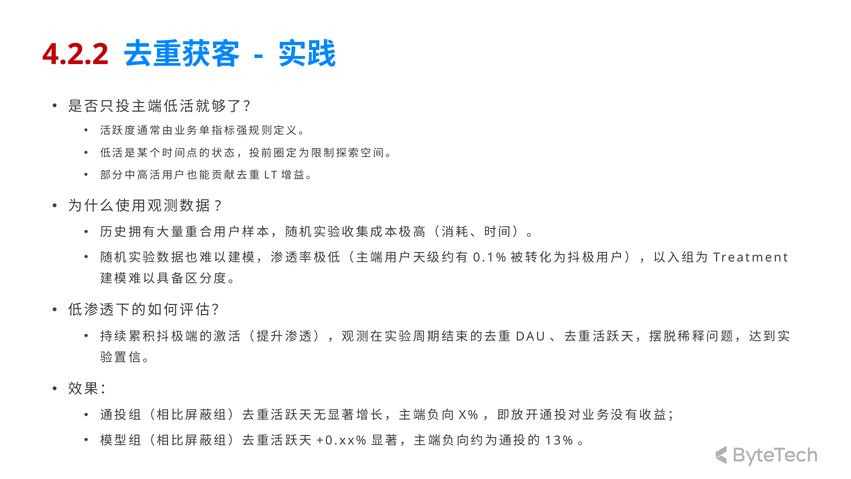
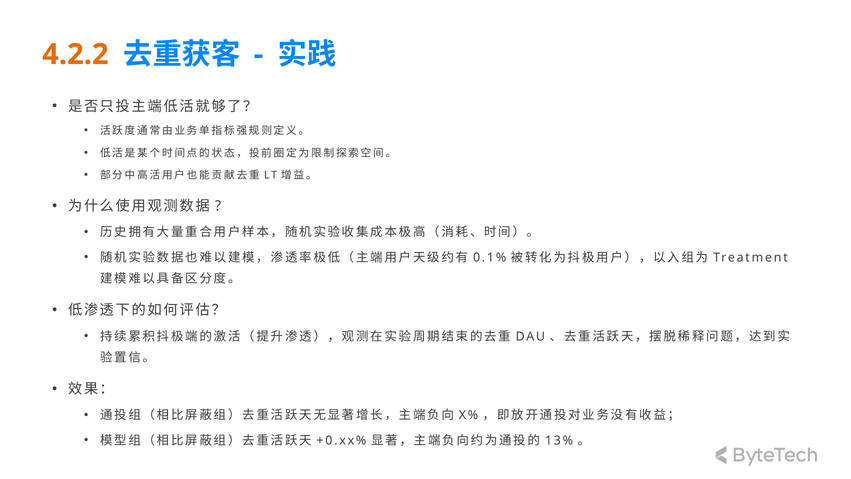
4.2.2 colour: red -> orange (75, 54)
